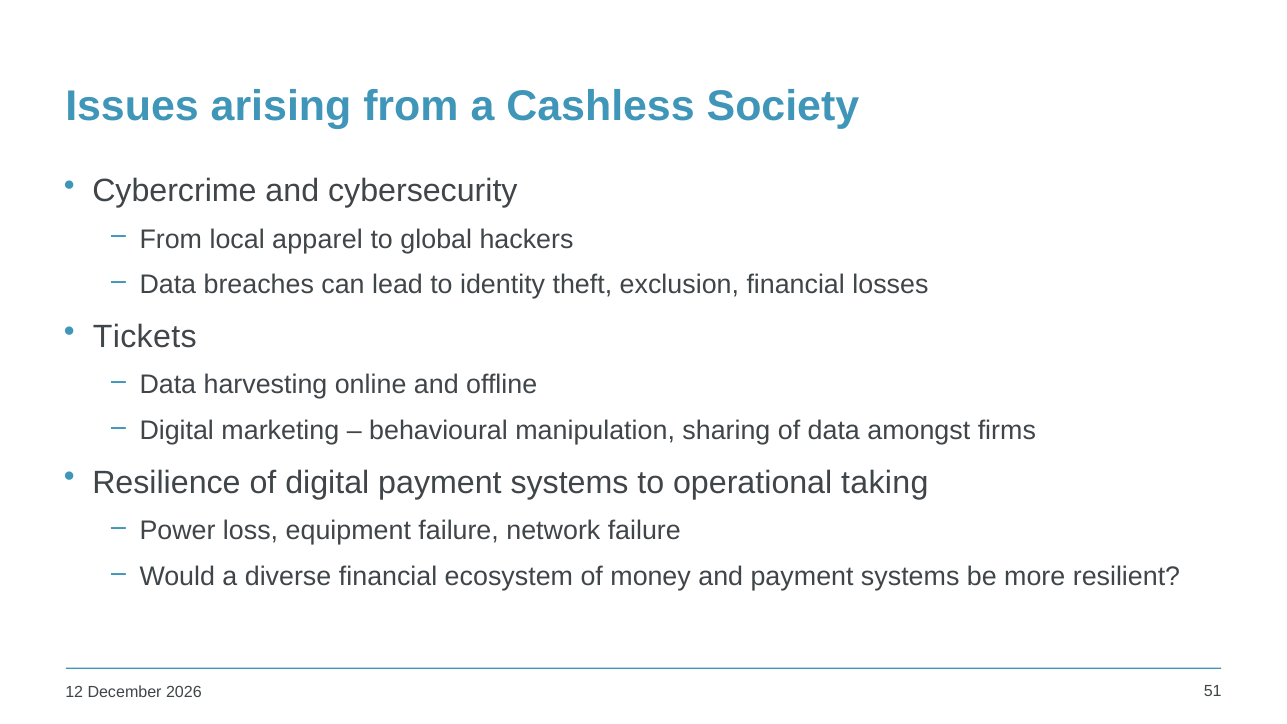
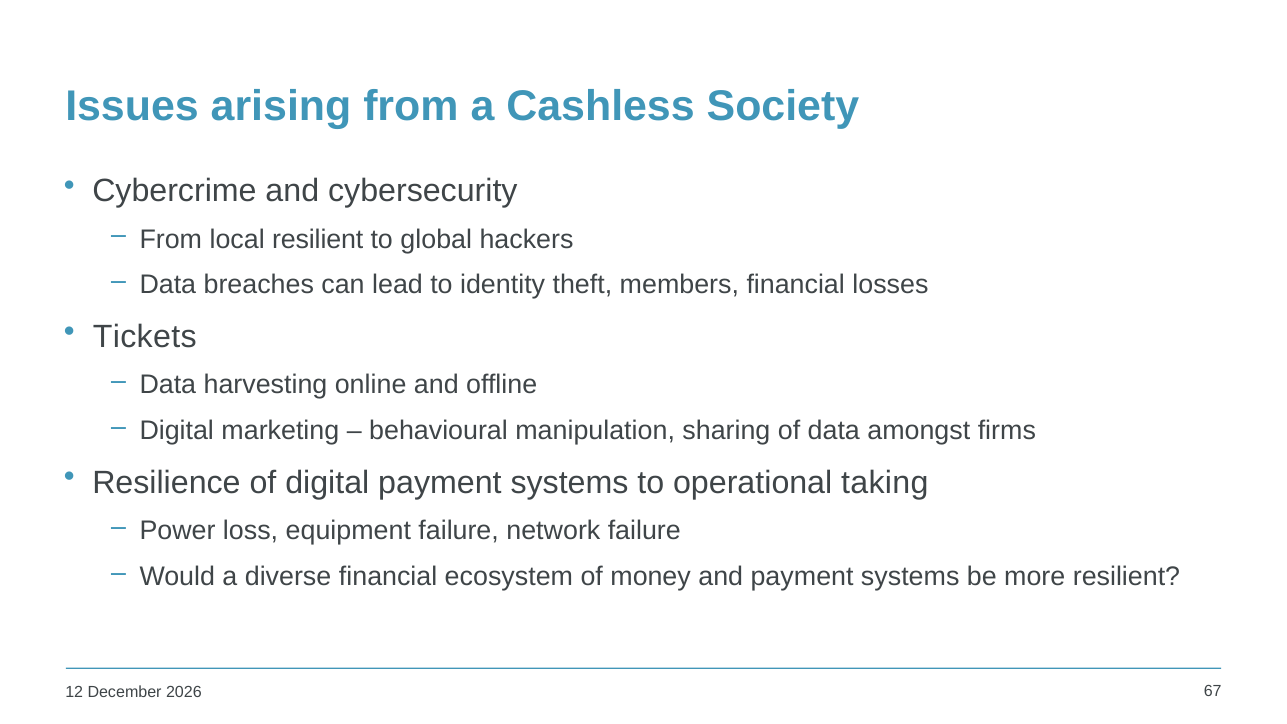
local apparel: apparel -> resilient (318, 239)
exclusion: exclusion -> members (679, 285)
51: 51 -> 67 (1213, 691)
